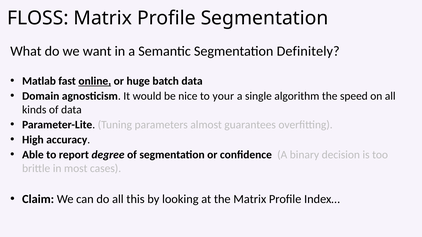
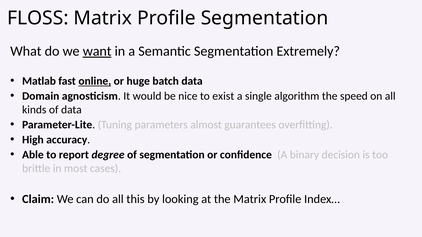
want underline: none -> present (97, 51)
Definitely: Definitely -> Extremely (308, 51)
your: your -> exist (223, 96)
